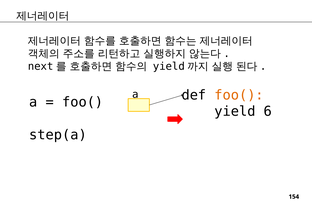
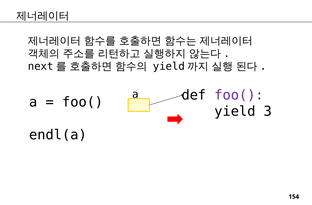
foo( colour: orange -> purple (239, 95)
6: 6 -> 3 (268, 111)
step(a: step(a -> endl(a (58, 135)
